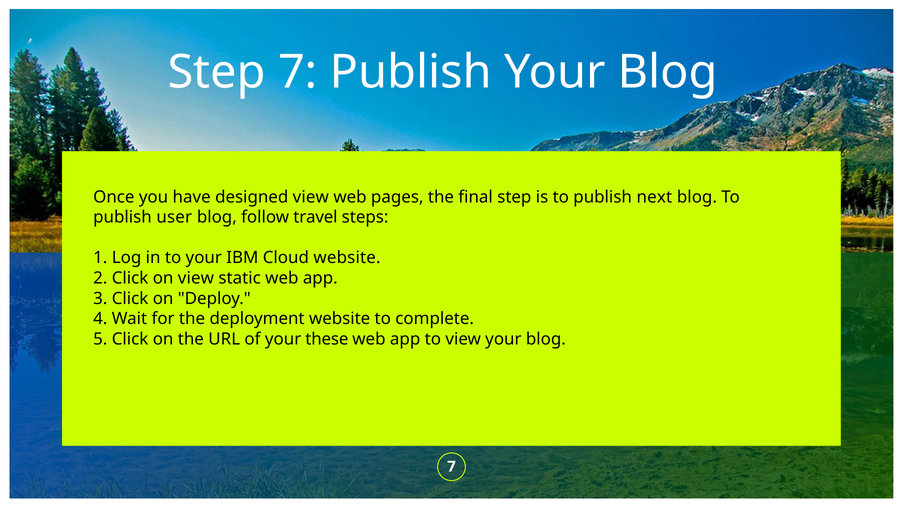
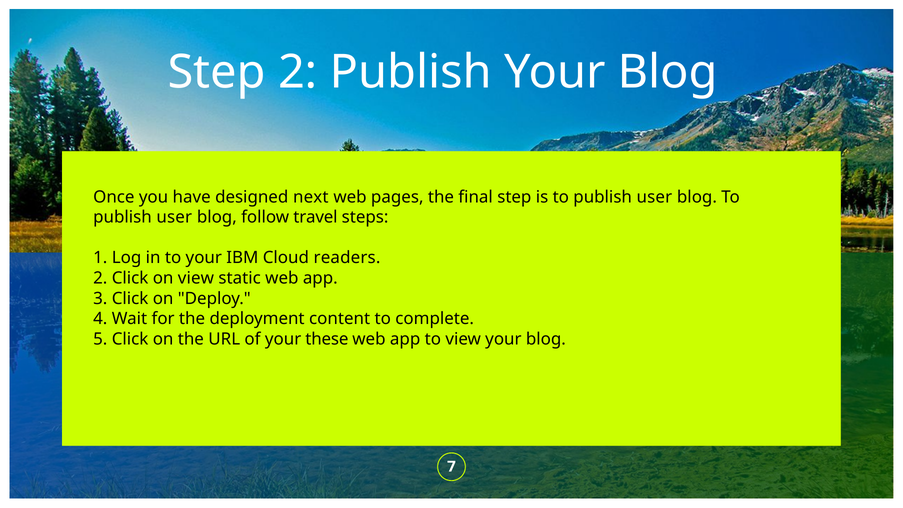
Step 7: 7 -> 2 (298, 72)
designed view: view -> next (311, 197)
is to publish next: next -> user (654, 197)
Cloud website: website -> readers (347, 258)
deployment website: website -> content (340, 319)
